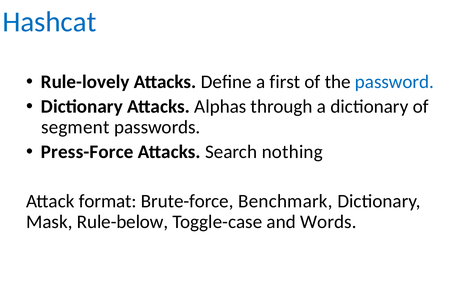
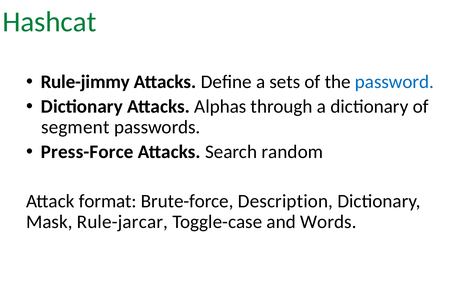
Hashcat colour: blue -> green (49, 22)
Rule-lovely: Rule-lovely -> Rule-jimmy (85, 82)
first: first -> sets (285, 82)
nothing: nothing -> random (292, 152)
Benchmark: Benchmark -> Description (285, 201)
Rule-below: Rule-below -> Rule-jarcar (122, 222)
